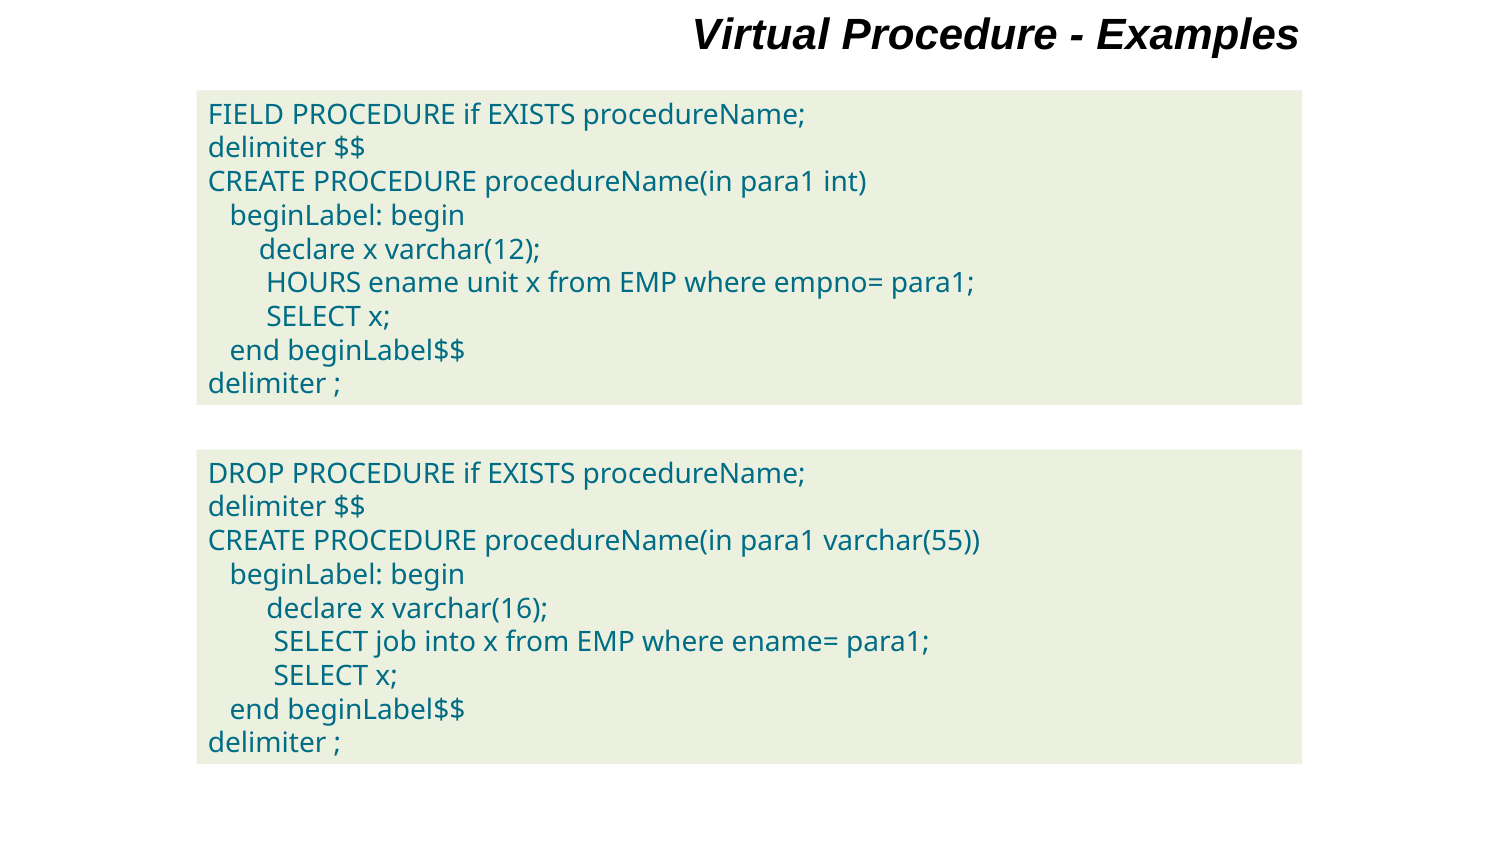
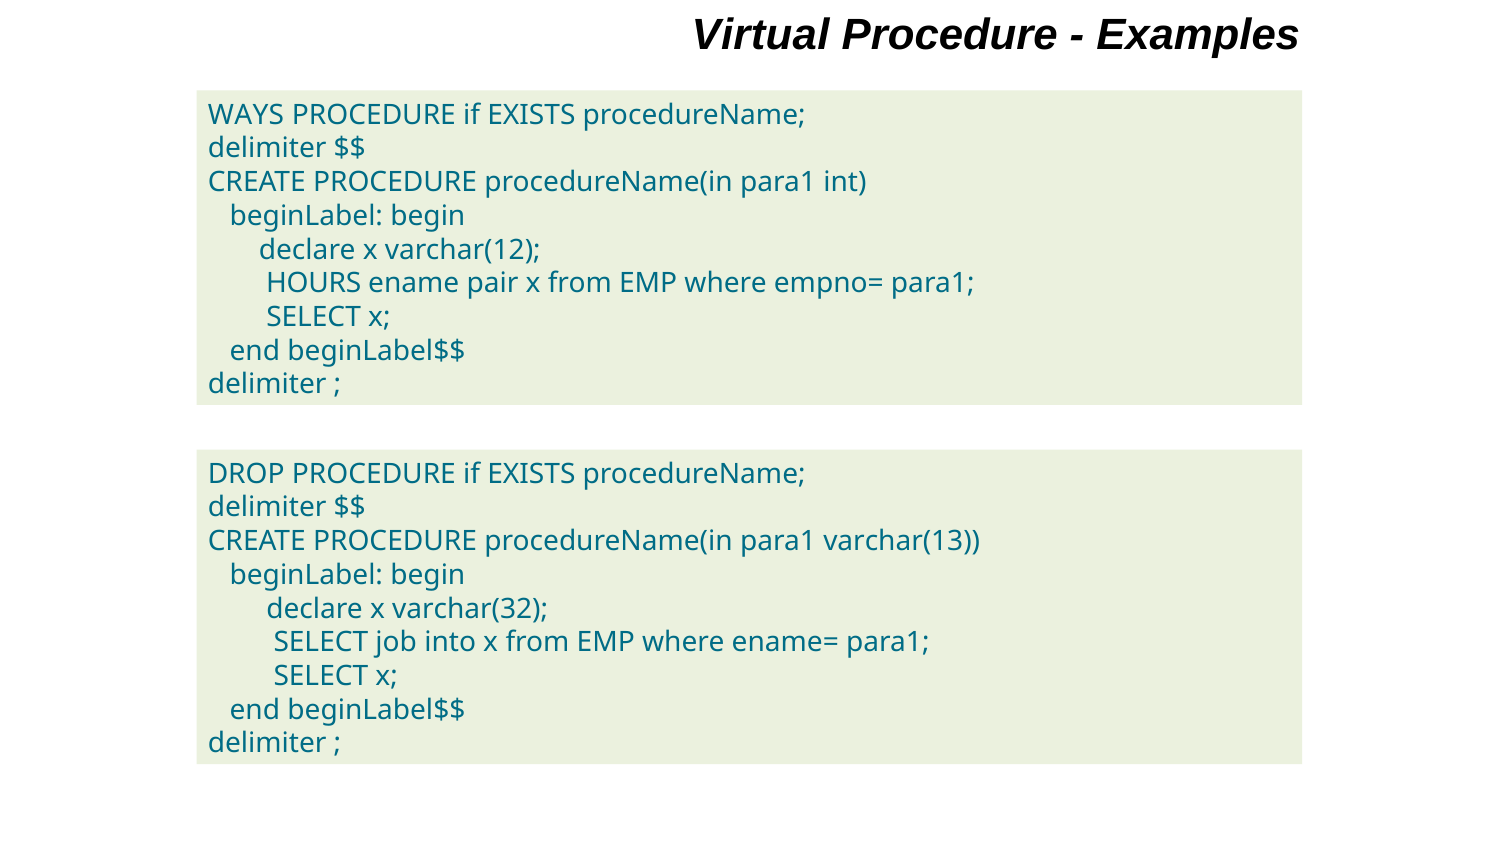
FIELD: FIELD -> WAYS (246, 115)
unit: unit -> pair (493, 284)
varchar(55: varchar(55 -> varchar(13 (902, 542)
varchar(16: varchar(16 -> varchar(32 (470, 609)
